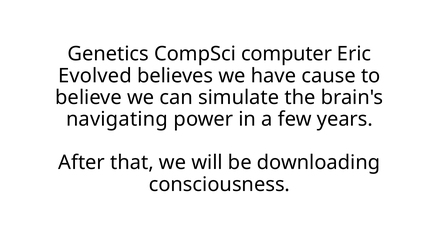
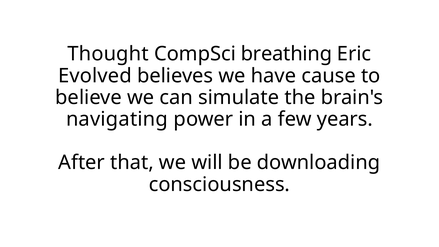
Genetics: Genetics -> Thought (108, 54)
computer: computer -> breathing (287, 54)
